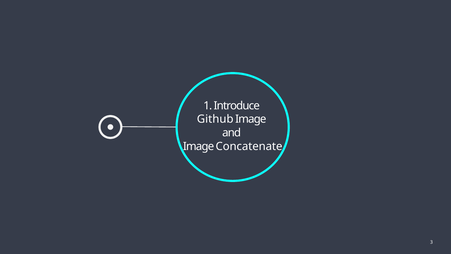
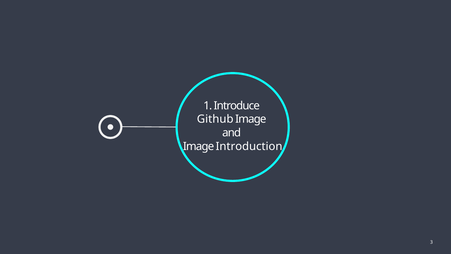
Concatenate: Concatenate -> Introduction (249, 146)
